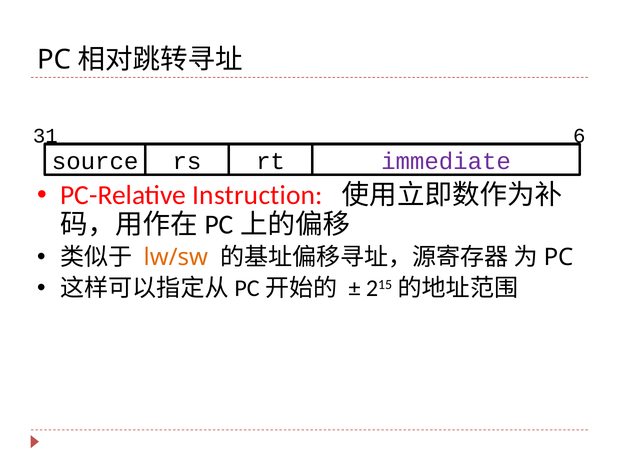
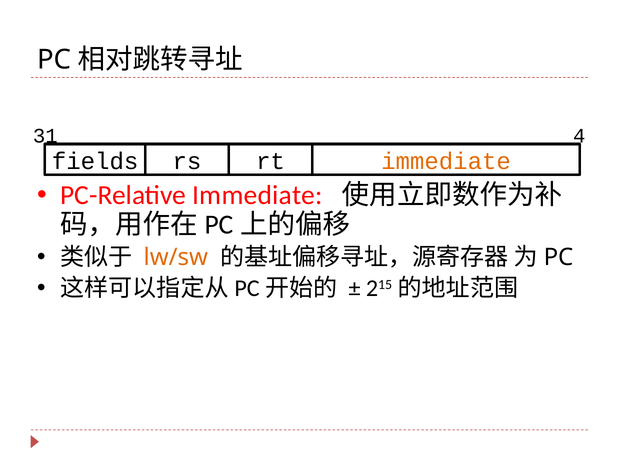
6: 6 -> 4 (579, 136)
source: source -> fields (95, 161)
immediate colour: purple -> orange (446, 161)
PC-Relative Instruction: Instruction -> Immediate (257, 195)
